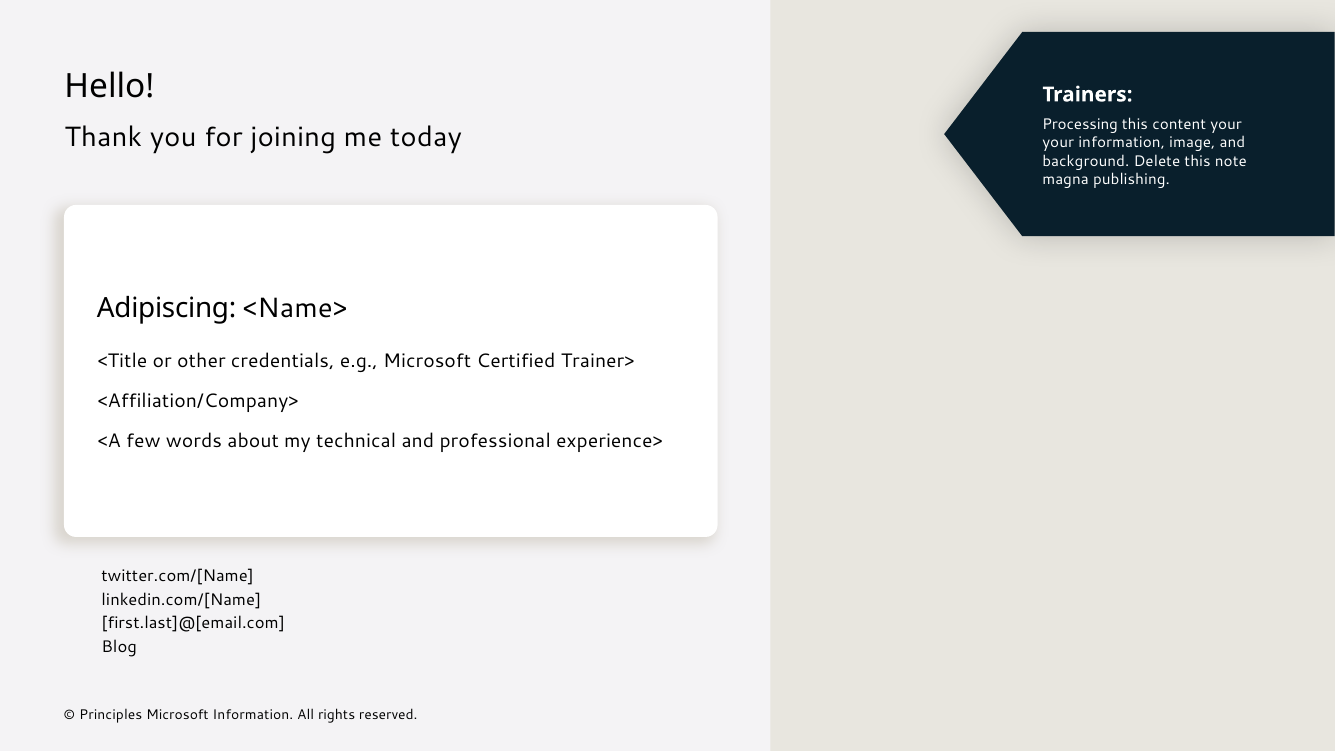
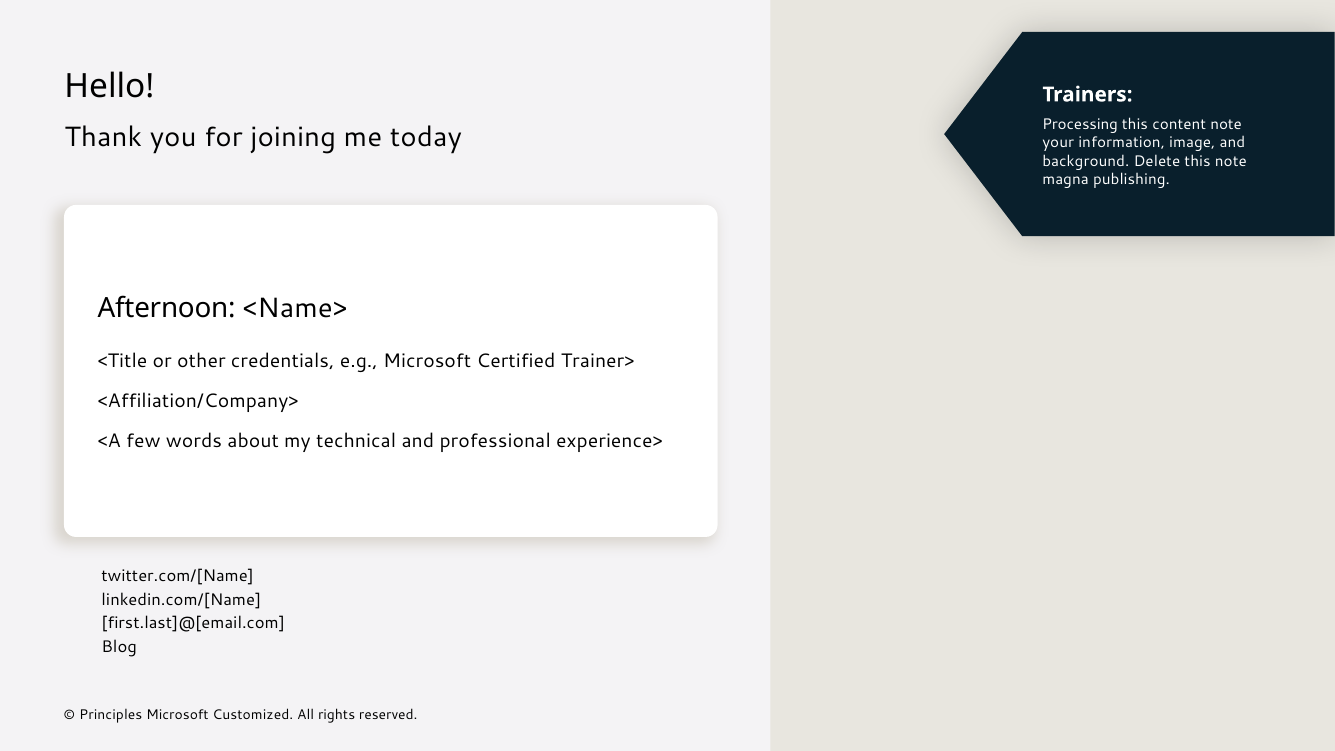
content your: your -> note (1226, 124)
Adipiscing: Adipiscing -> Afternoon (167, 309)
Microsoft Information: Information -> Customized (253, 715)
